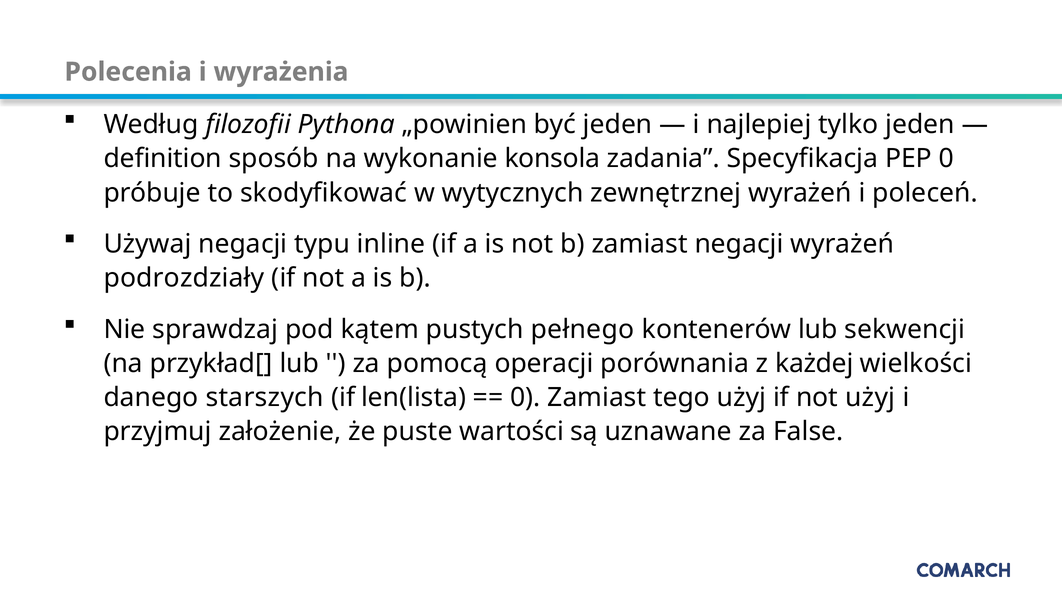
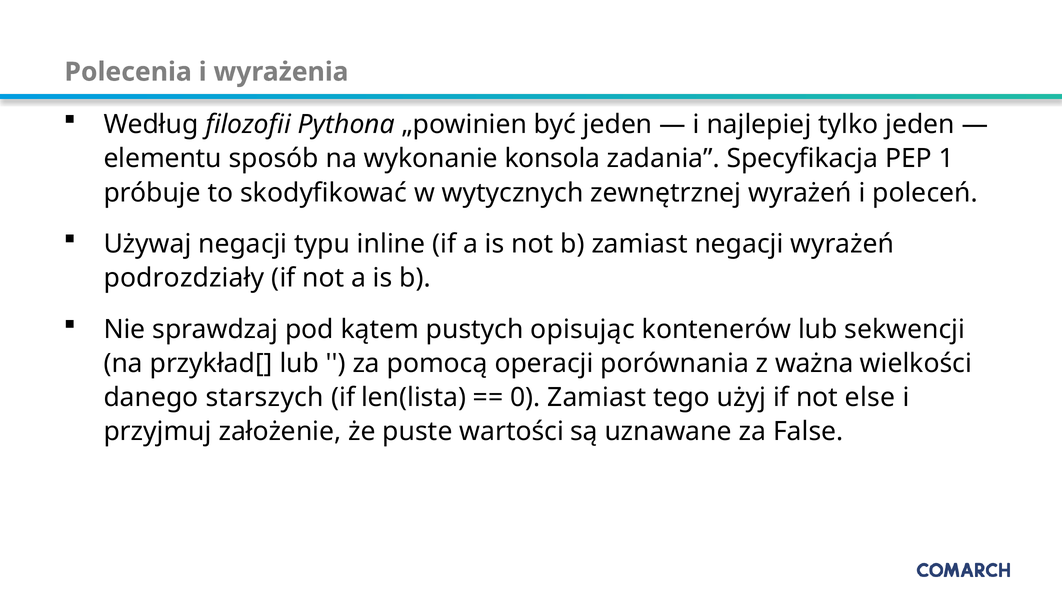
definition: definition -> elementu (163, 159)
PEP 0: 0 -> 1 (946, 159)
pełnego: pełnego -> opisując (583, 329)
każdej: każdej -> ważna (814, 363)
not użyj: użyj -> else (870, 397)
